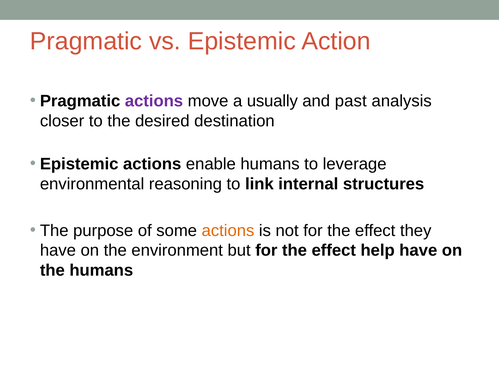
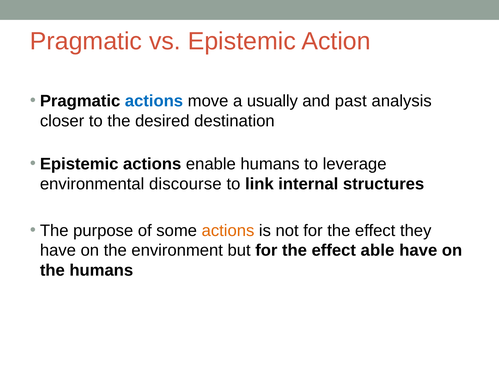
actions colour: purple -> blue (154, 101)
reasoning: reasoning -> discourse (185, 184)
help: help -> able (378, 251)
